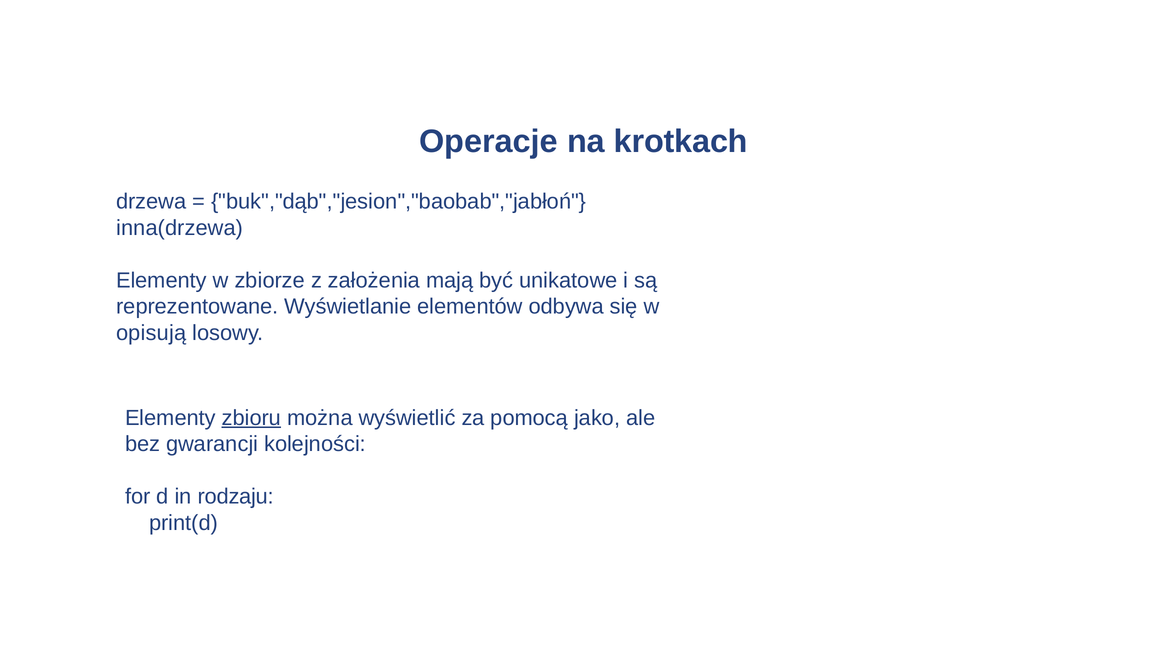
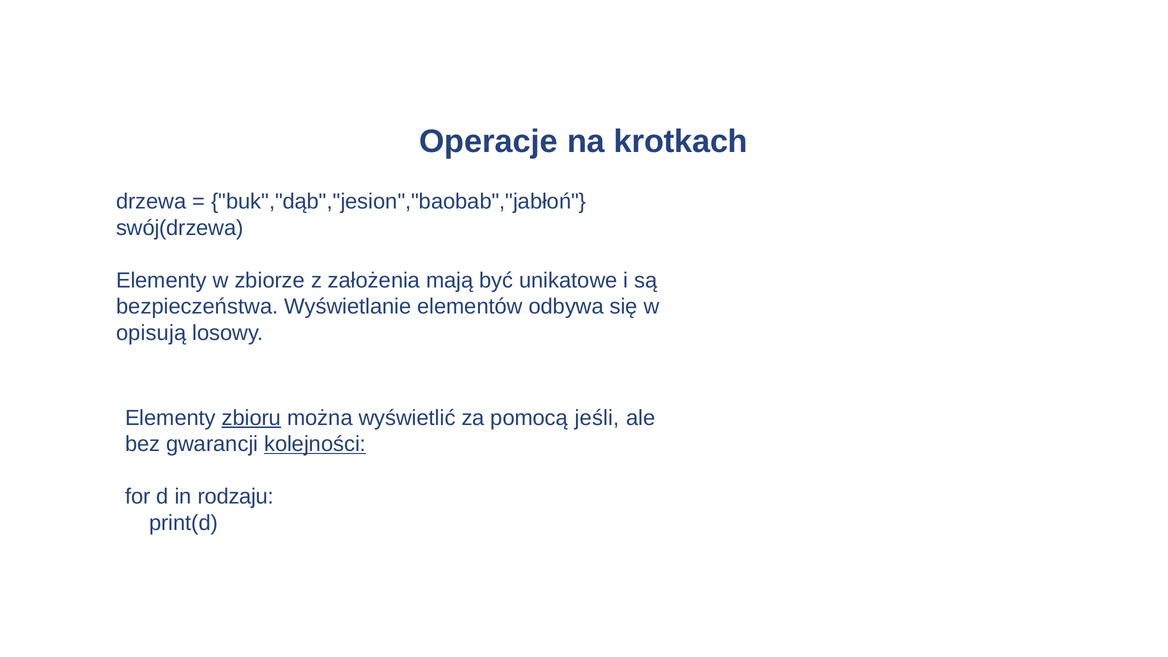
inna(drzewa: inna(drzewa -> swój(drzewa (180, 228)
reprezentowane: reprezentowane -> bezpieczeństwa (197, 307)
jako: jako -> jeśli (597, 418)
kolejności underline: none -> present (315, 444)
